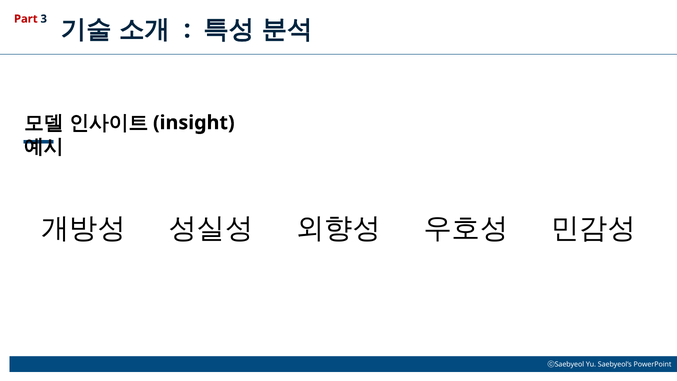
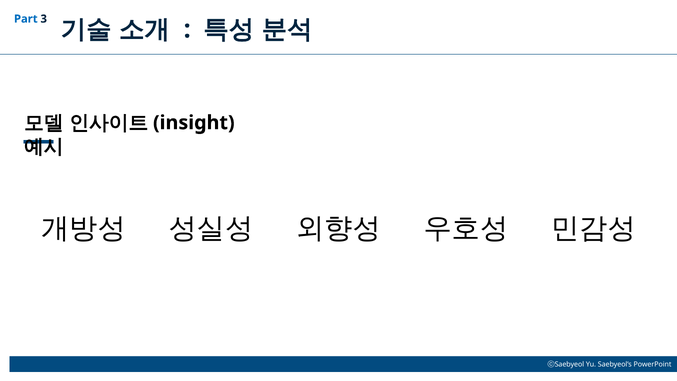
Part colour: red -> blue (26, 19)
